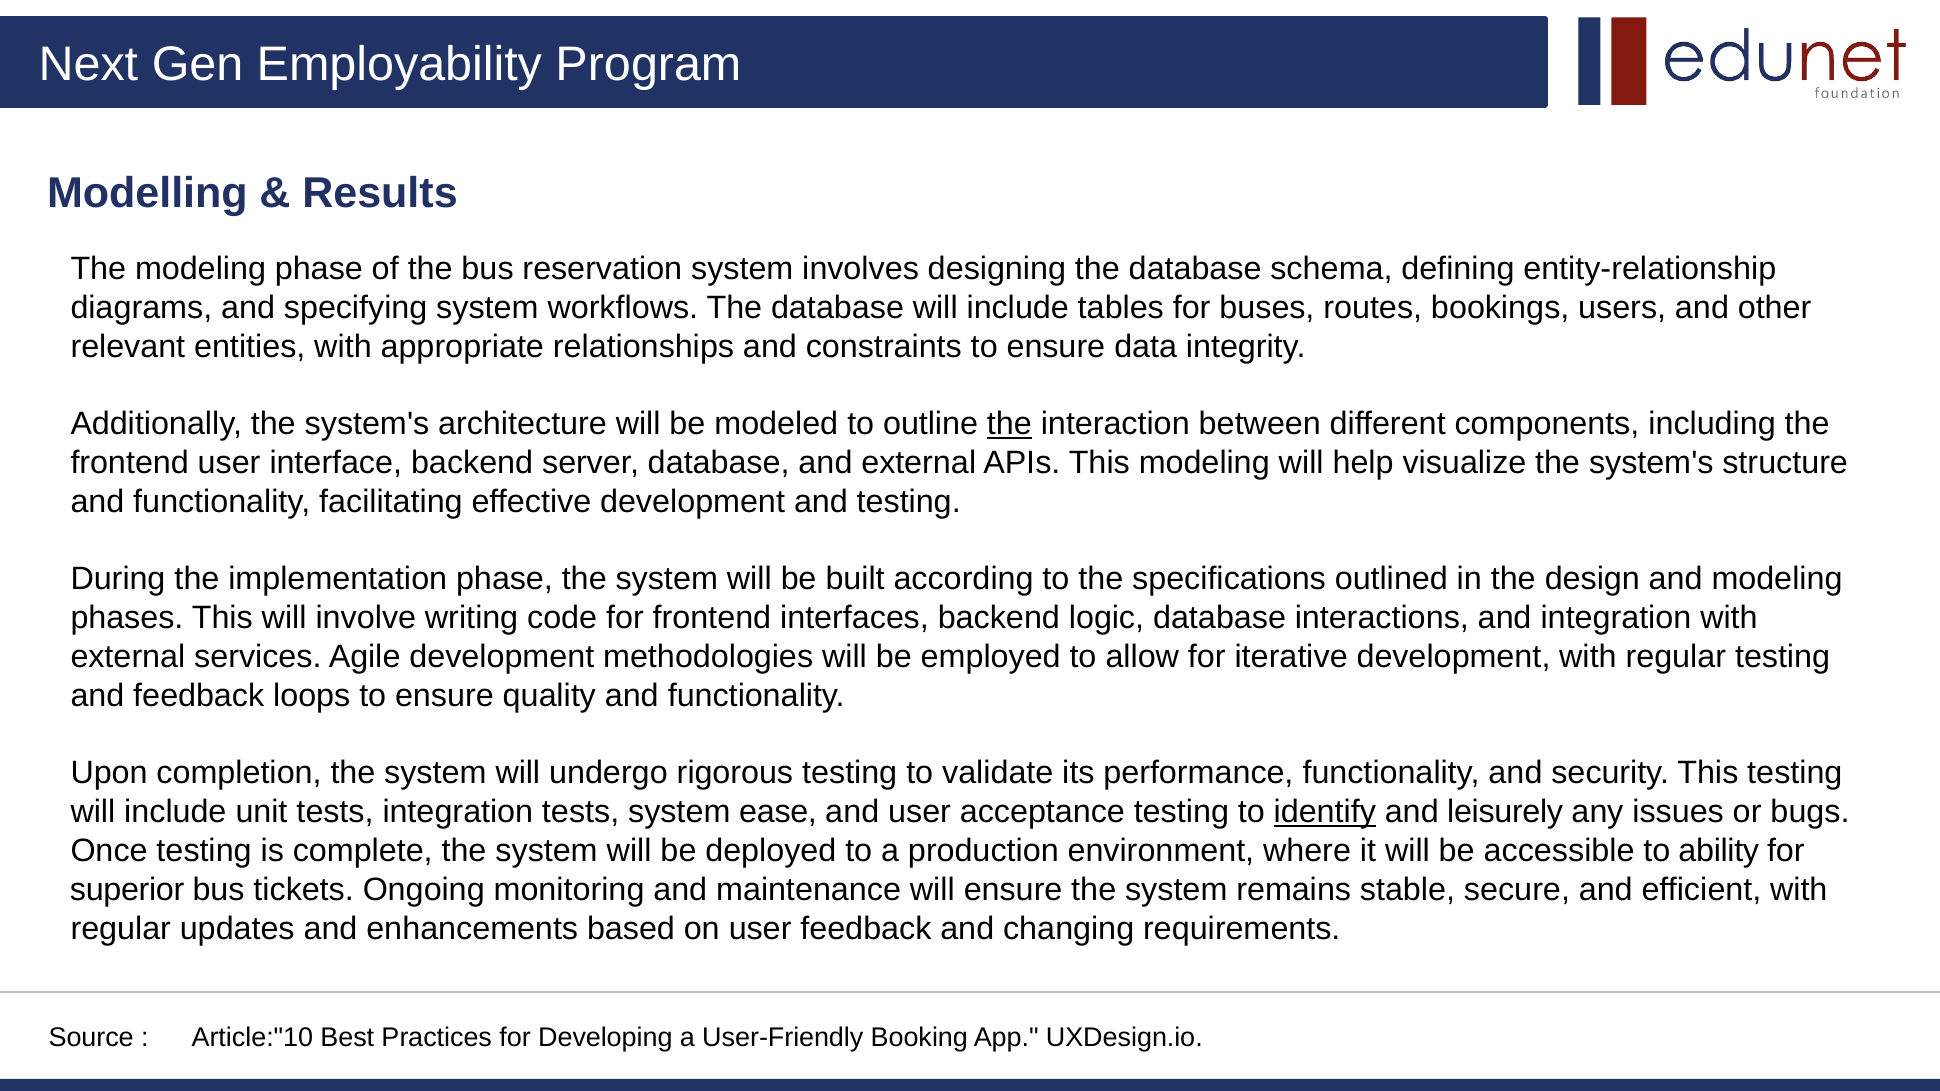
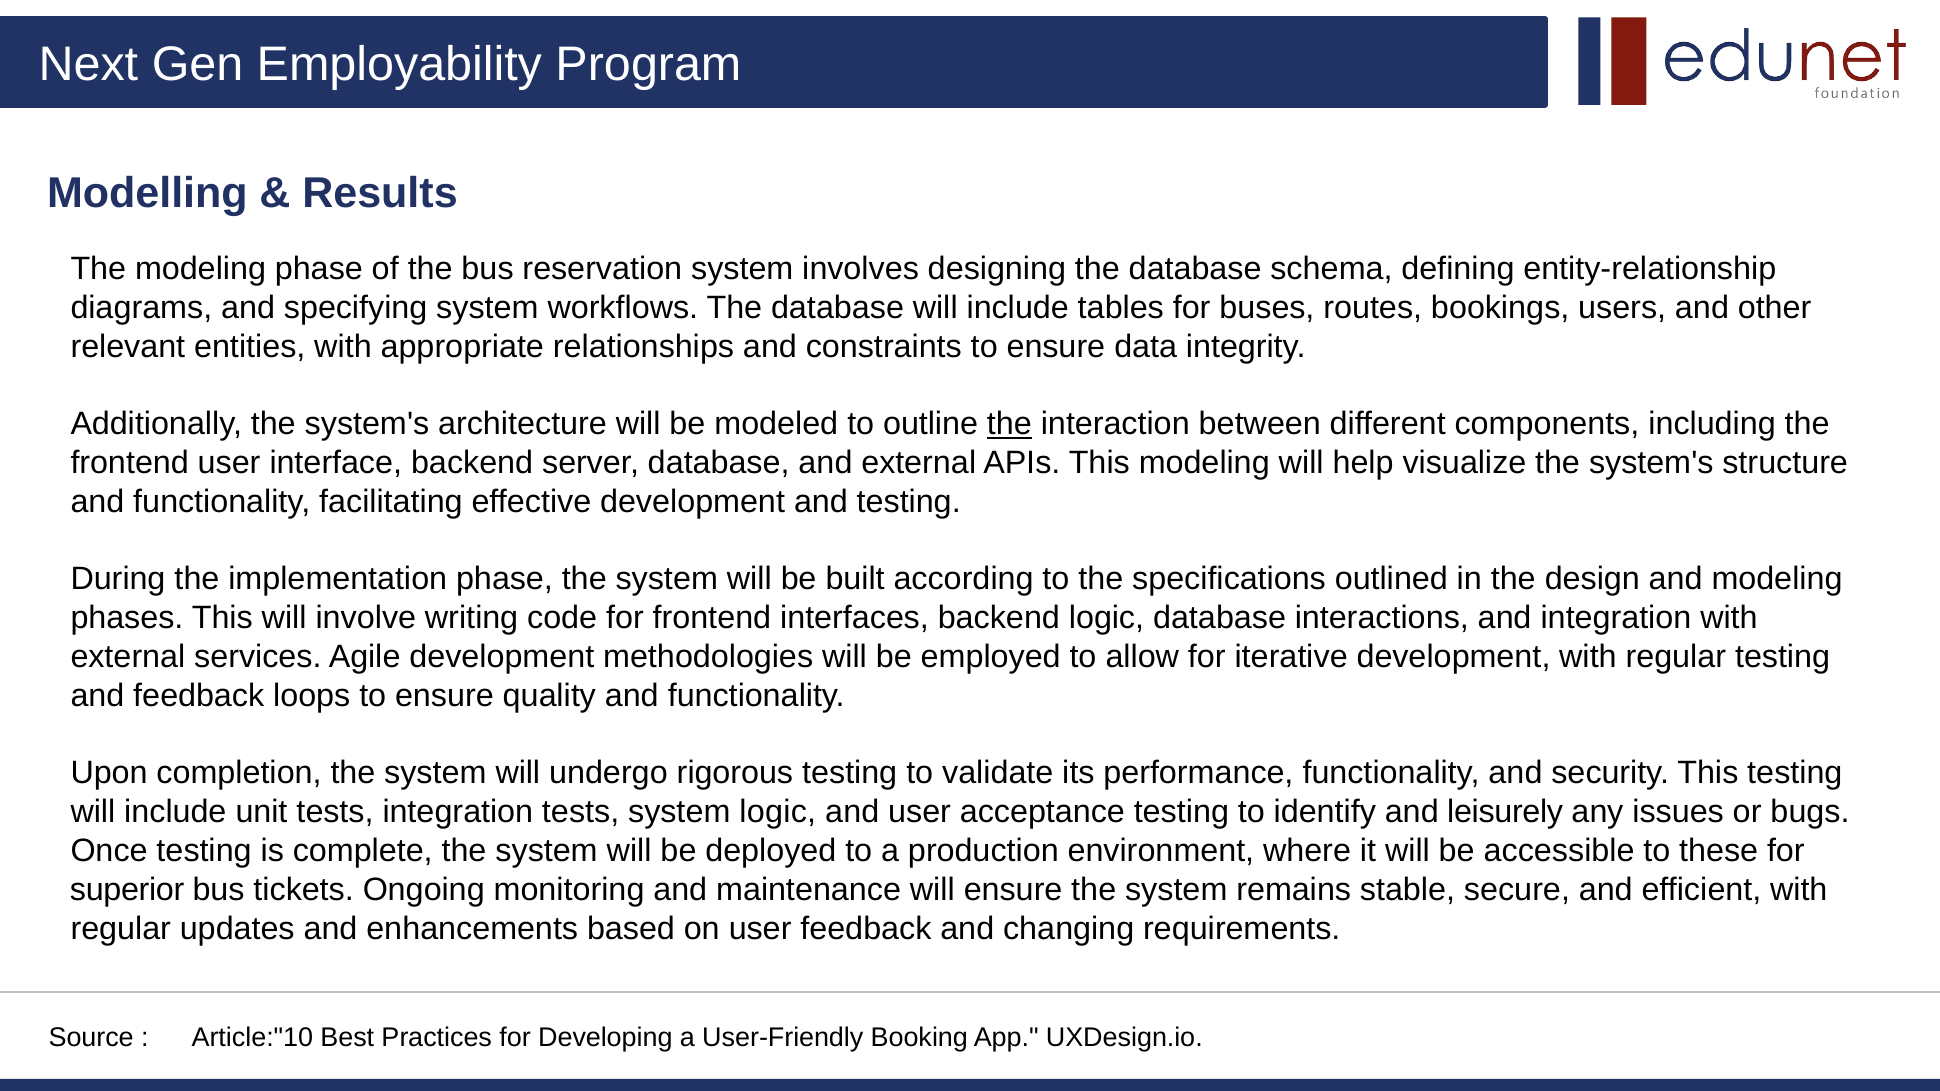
system ease: ease -> logic (778, 812)
identify underline: present -> none (1325, 812)
ability: ability -> these (1719, 851)
